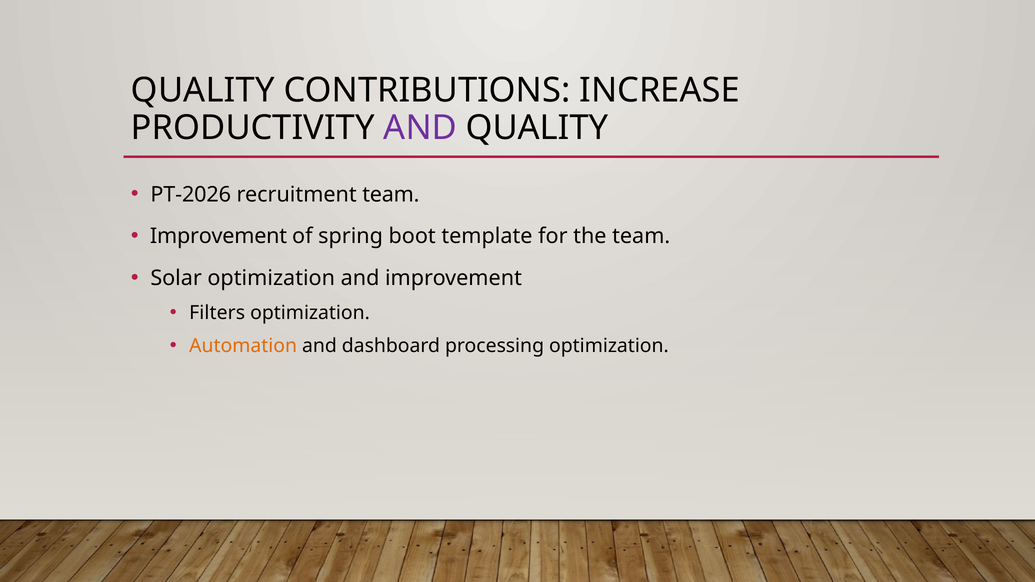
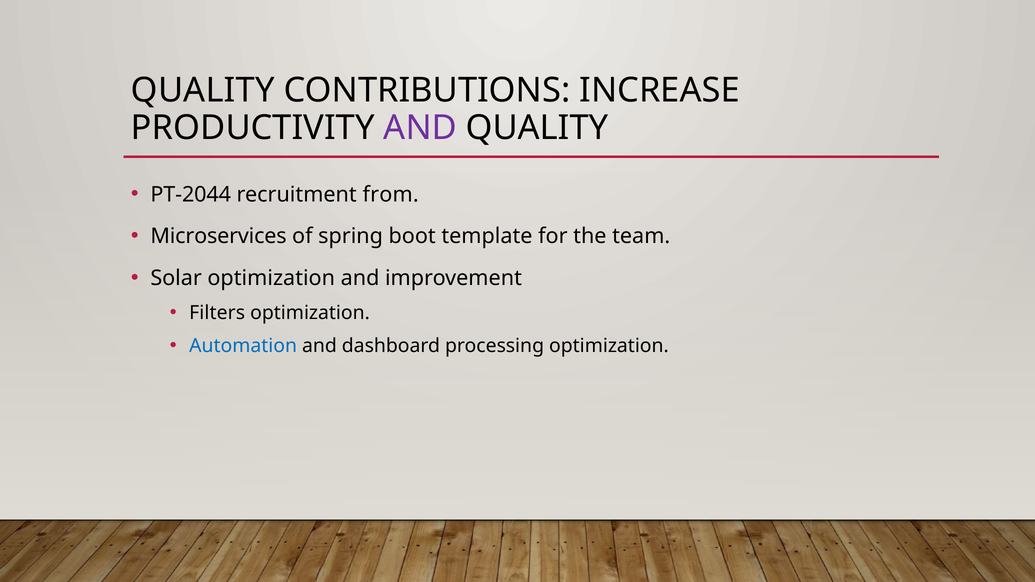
PT-2026: PT-2026 -> PT-2044 (191, 195)
recruitment team: team -> from (391, 195)
Improvement: Improvement -> Microservices (219, 236)
Automation colour: orange -> blue (243, 346)
